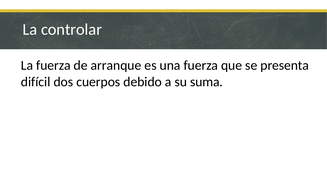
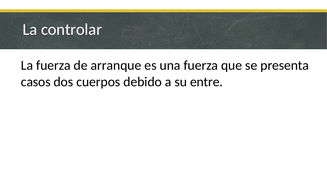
difícil: difícil -> casos (36, 82)
suma: suma -> entre (206, 82)
